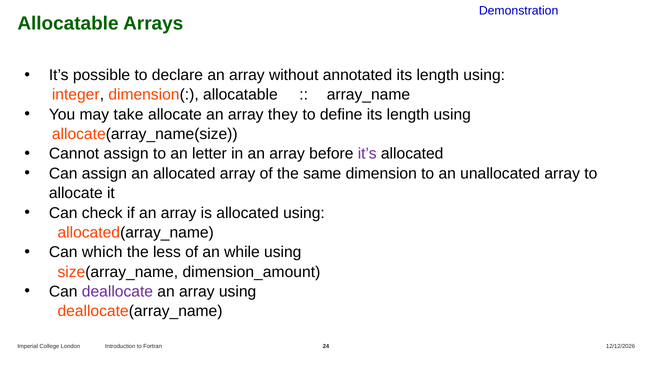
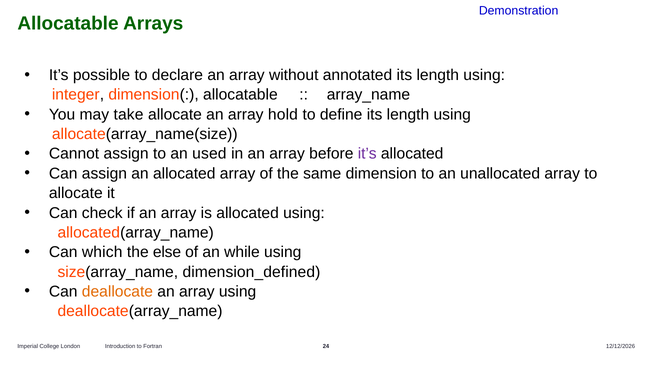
they: they -> hold (283, 114)
letter: letter -> used (209, 154)
less: less -> else (167, 252)
dimension_amount: dimension_amount -> dimension_defined (251, 272)
deallocate colour: purple -> orange (117, 291)
